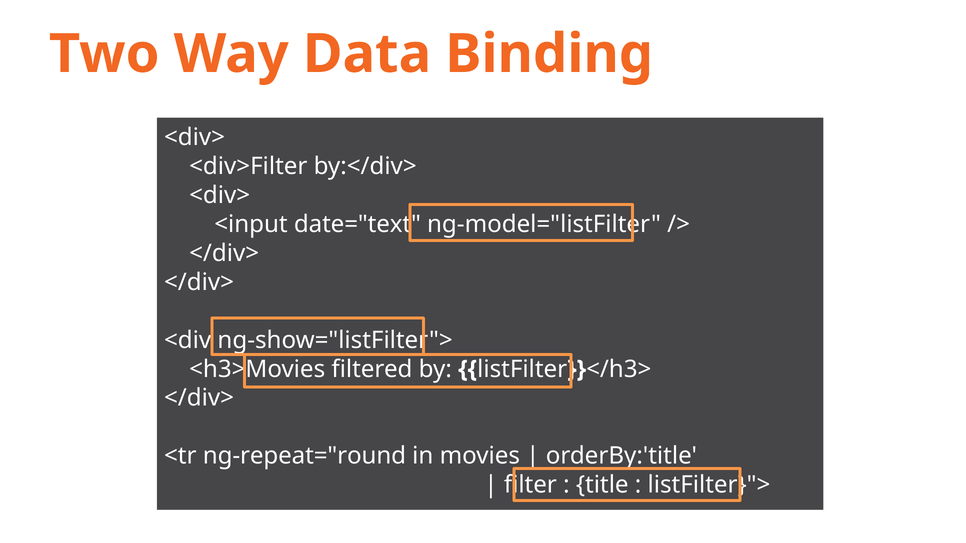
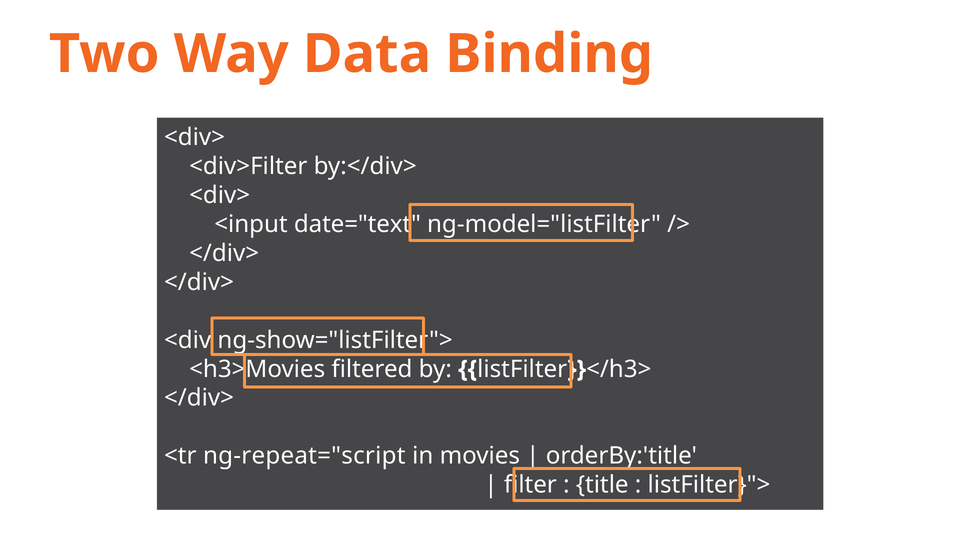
ng-repeat="round: ng-repeat="round -> ng-repeat="script (304, 456)
